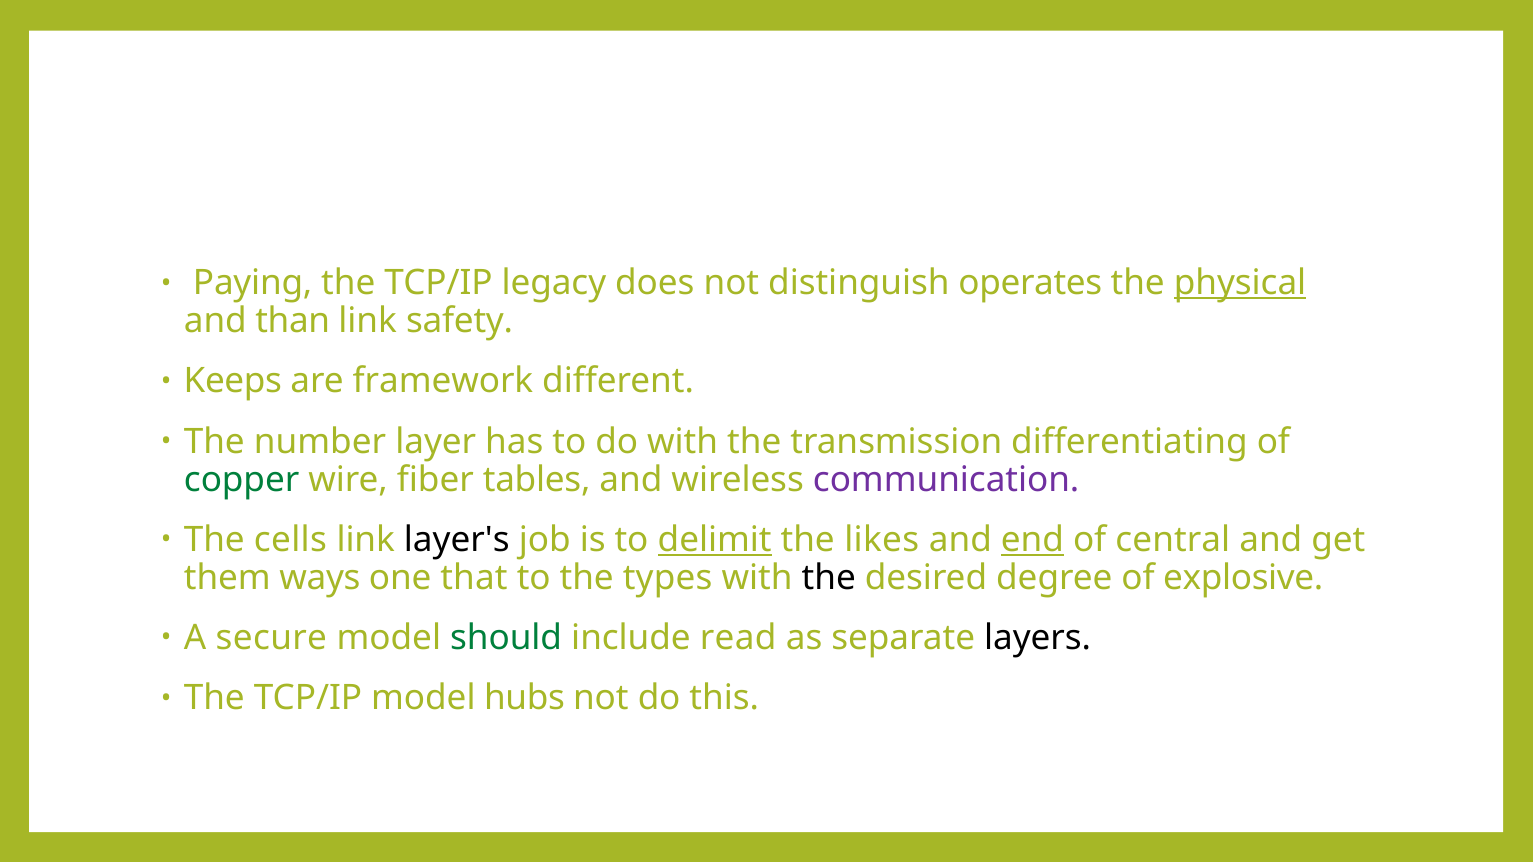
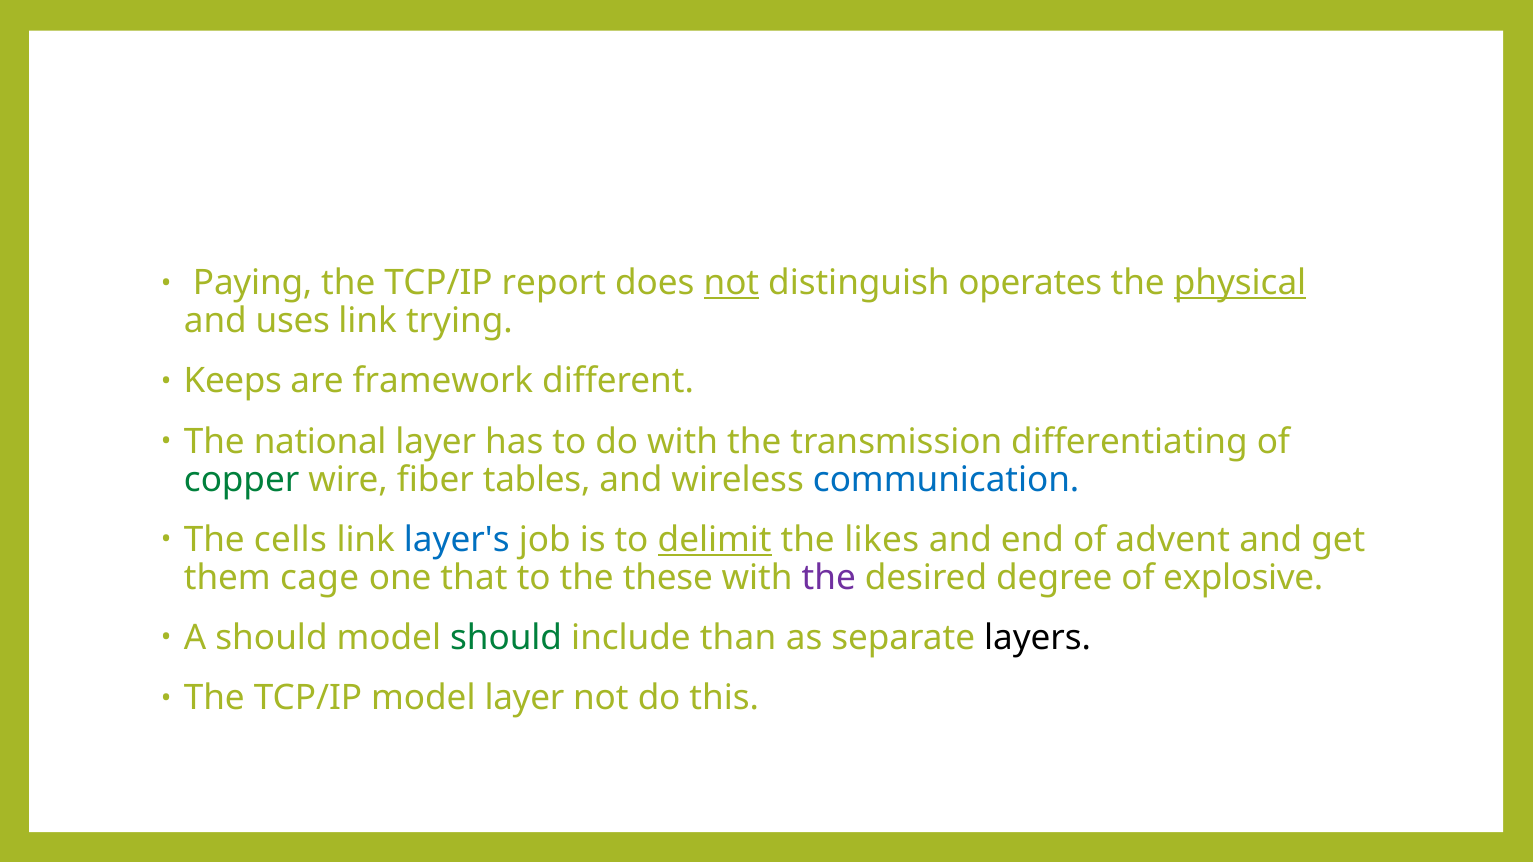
legacy: legacy -> report (554, 283)
not underline: none -> present (731, 283)
than: than -> uses (293, 321)
safety: safety -> trying (459, 321)
number: number -> national (320, 442)
communication colour: purple -> blue (946, 480)
layer's colour: black -> blue (457, 540)
end underline: present -> none (1032, 540)
central: central -> advent (1173, 540)
ways: ways -> cage (320, 578)
types: types -> these (668, 578)
the colour: black -> purple (829, 578)
A secure: secure -> should (272, 638)
read: read -> than (738, 638)
model hubs: hubs -> layer (524, 698)
